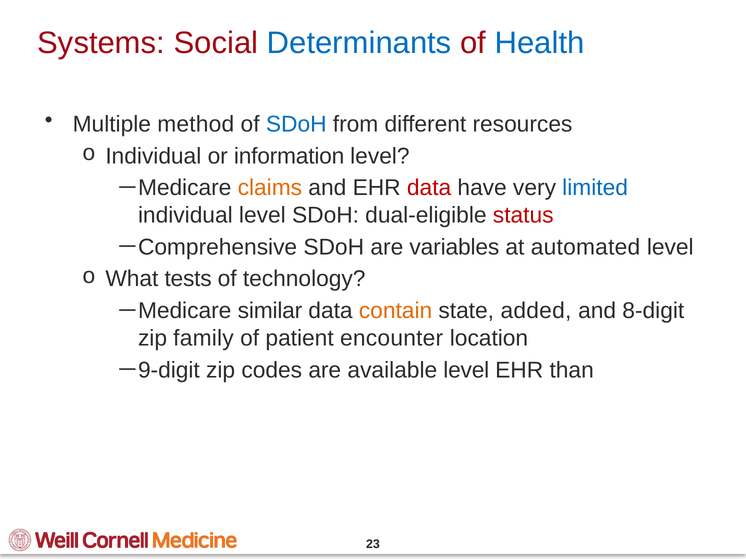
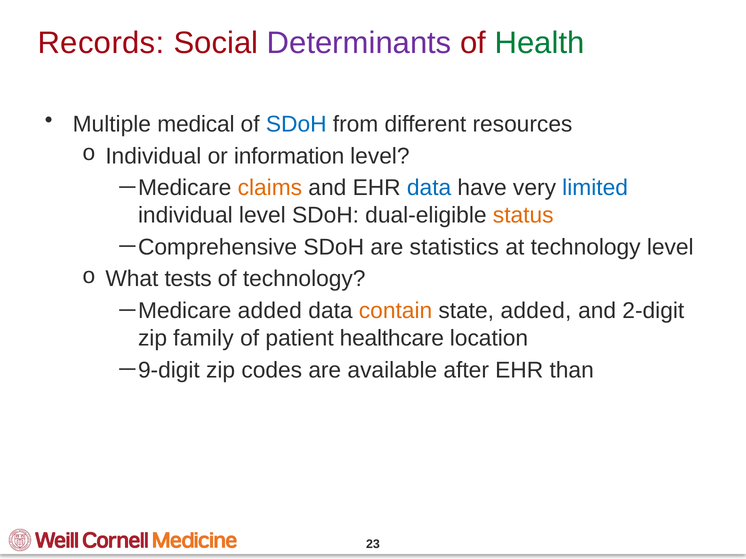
Systems: Systems -> Records (101, 43)
Determinants colour: blue -> purple (359, 43)
Health colour: blue -> green (540, 43)
method: method -> medical (196, 124)
data colour: red -> blue (429, 188)
status colour: red -> orange (523, 215)
variables: variables -> statistics (454, 247)
at automated: automated -> technology (586, 247)
similar: similar -> added (270, 311)
8-digit: 8-digit -> 2-digit (653, 311)
encounter: encounter -> healthcare (392, 338)
available level: level -> after (466, 370)
